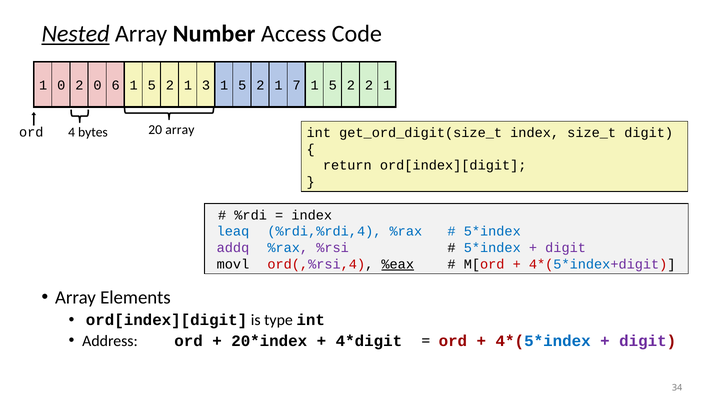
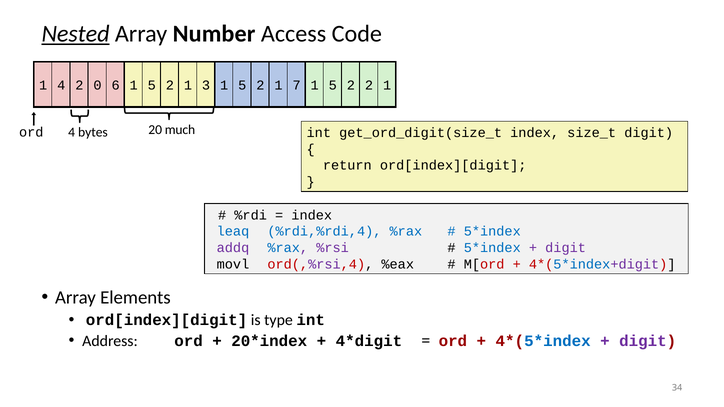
0: 0 -> 4 (61, 85)
20 array: array -> much (180, 130)
%eax underline: present -> none (398, 264)
